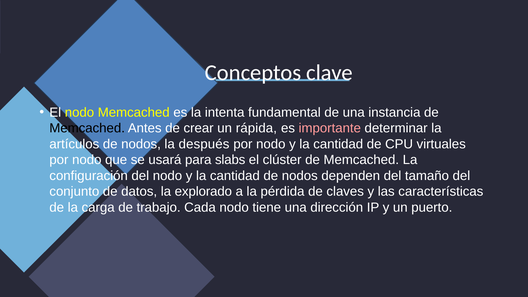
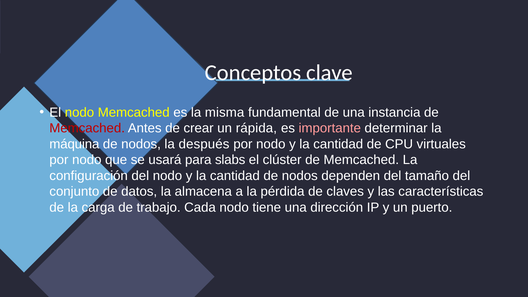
intenta: intenta -> misma (225, 112)
Memcached colour: black -> red (87, 128)
artículos: artículos -> máquina (74, 144)
explorado: explorado -> almacena (203, 192)
